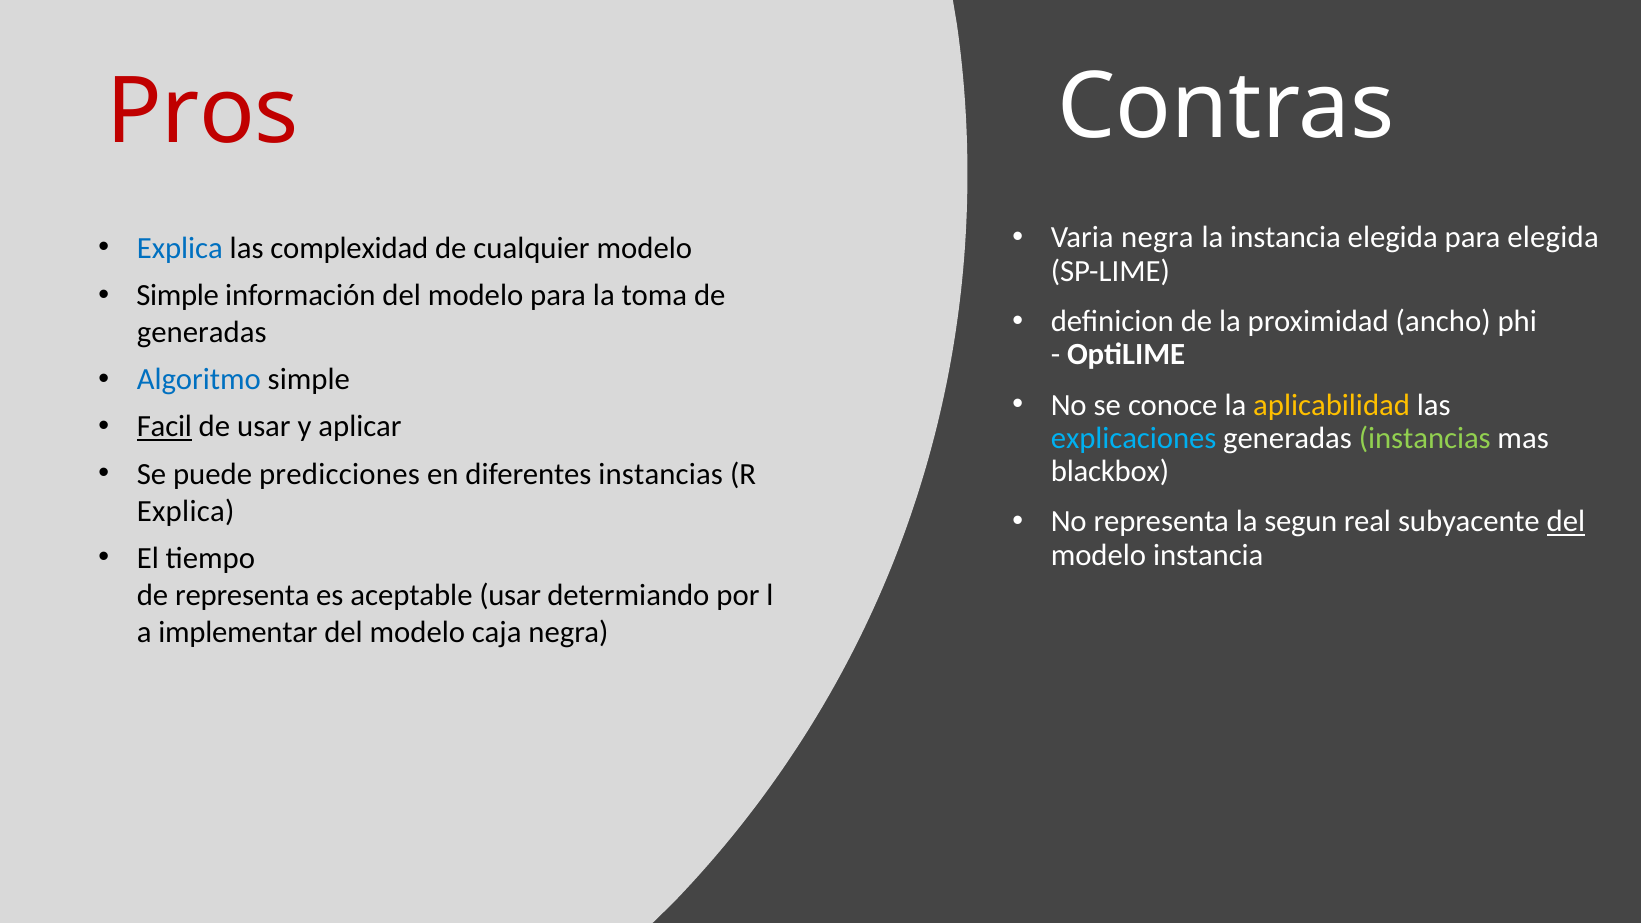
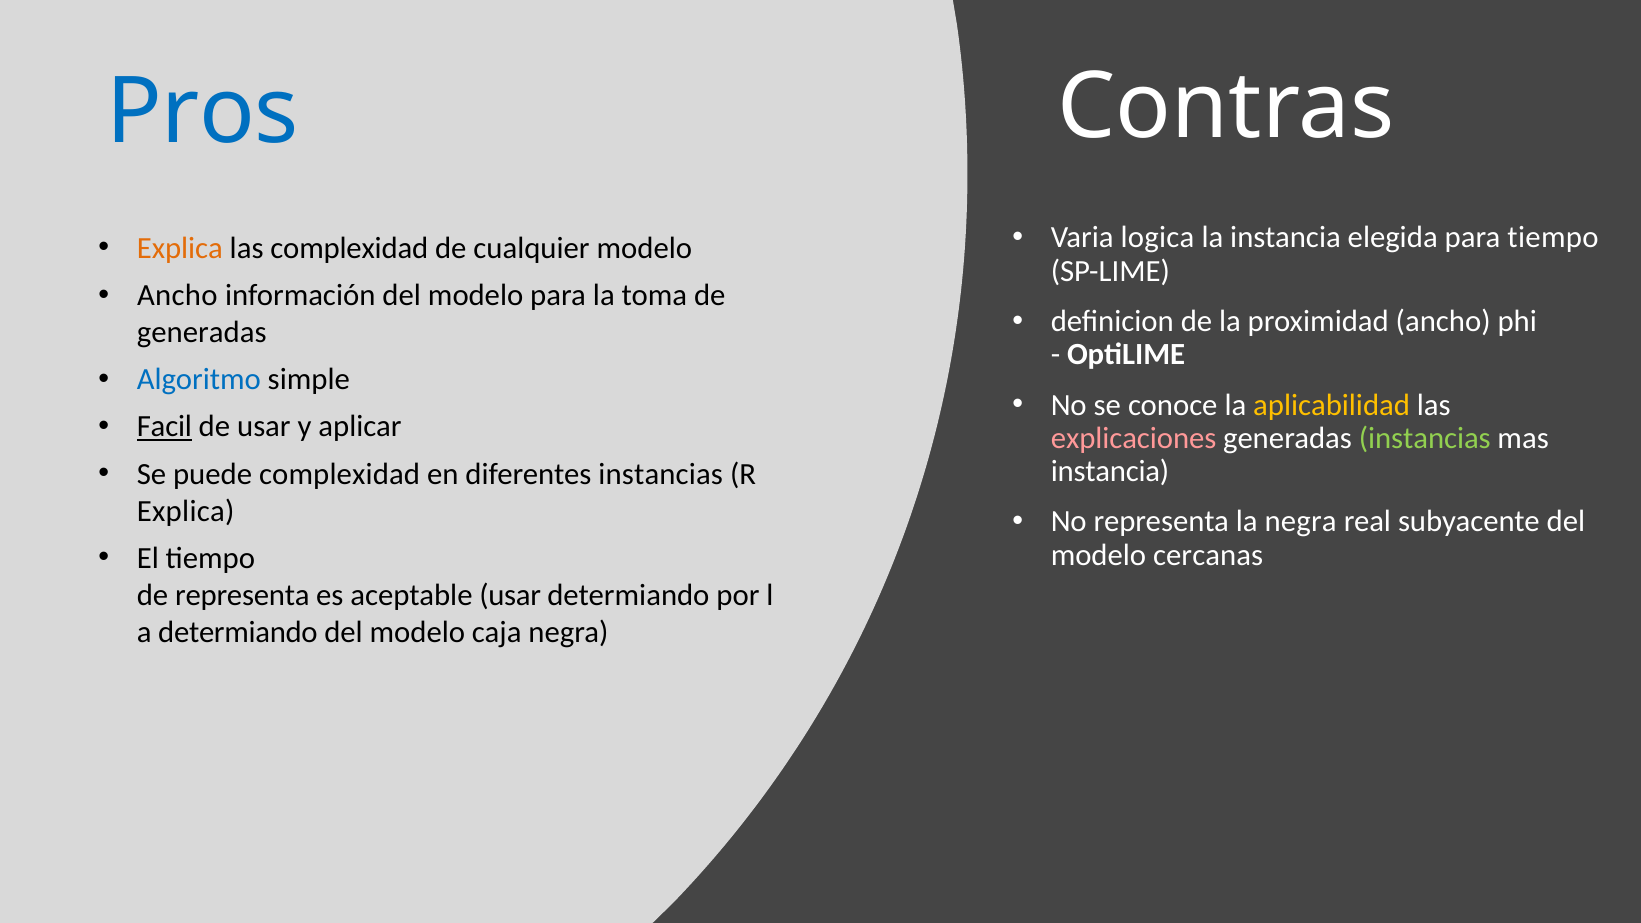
Pros colour: red -> blue (203, 112)
Varia negra: negra -> logica (1157, 238)
para elegida: elegida -> tiempo (1553, 238)
Explica colour: blue -> orange (180, 248)
Simple: Simple -> Ancho (177, 296)
explicaciones colour: light blue -> pink (1134, 438)
puede predicciones: predicciones -> complexidad (340, 474)
blackbox: blackbox -> instancia (1110, 471)
la segun: segun -> negra (1301, 522)
del underline: present -> none (1566, 522)
modelo instancia: instancia -> cercanas (1208, 555)
implementar: implementar -> determiando (238, 632)
